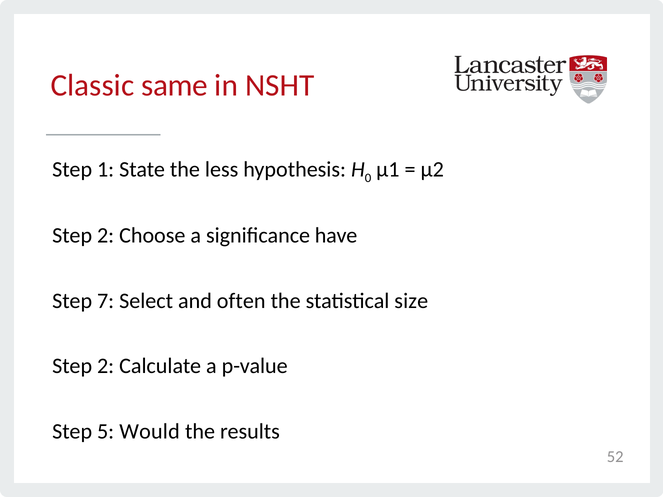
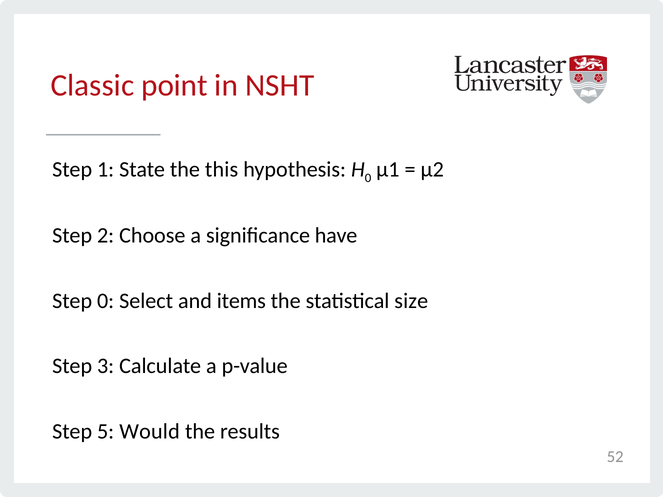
same: same -> point (174, 85)
less: less -> this (222, 169)
Step 7: 7 -> 0 (106, 301)
often: often -> items (241, 301)
2: 2 -> 3 (106, 366)
